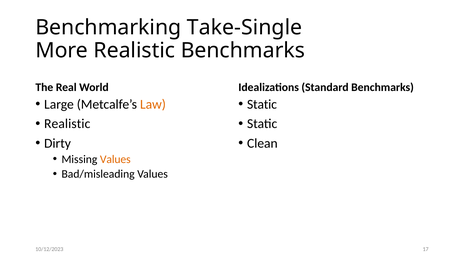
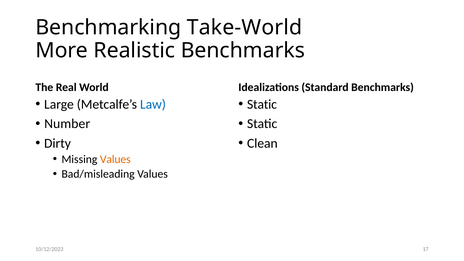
Take-Single: Take-Single -> Take-World (245, 27)
Law colour: orange -> blue (153, 104)
Realistic: Realistic -> Number (67, 124)
